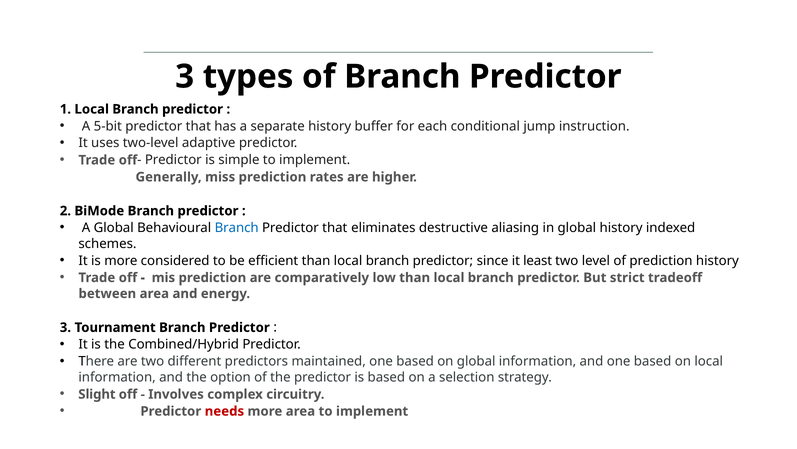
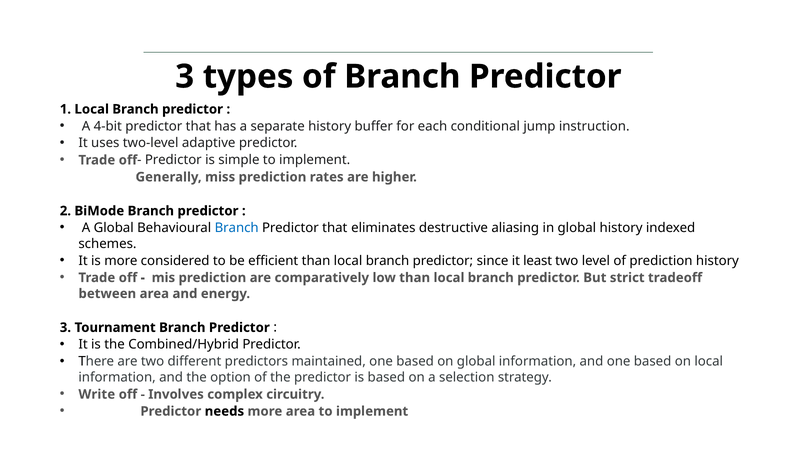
5-bit: 5-bit -> 4-bit (108, 126)
Slight: Slight -> Write (97, 394)
needs colour: red -> black (224, 411)
